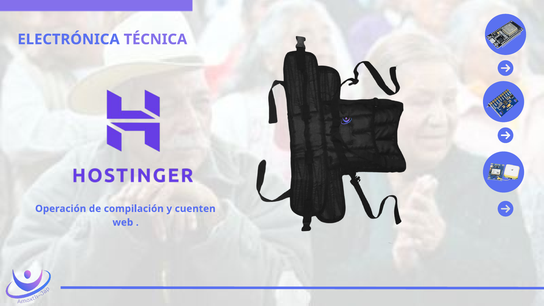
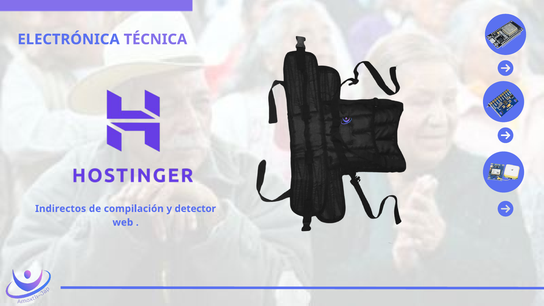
Operación: Operación -> Indirectos (61, 209)
cuenten: cuenten -> detector (195, 209)
